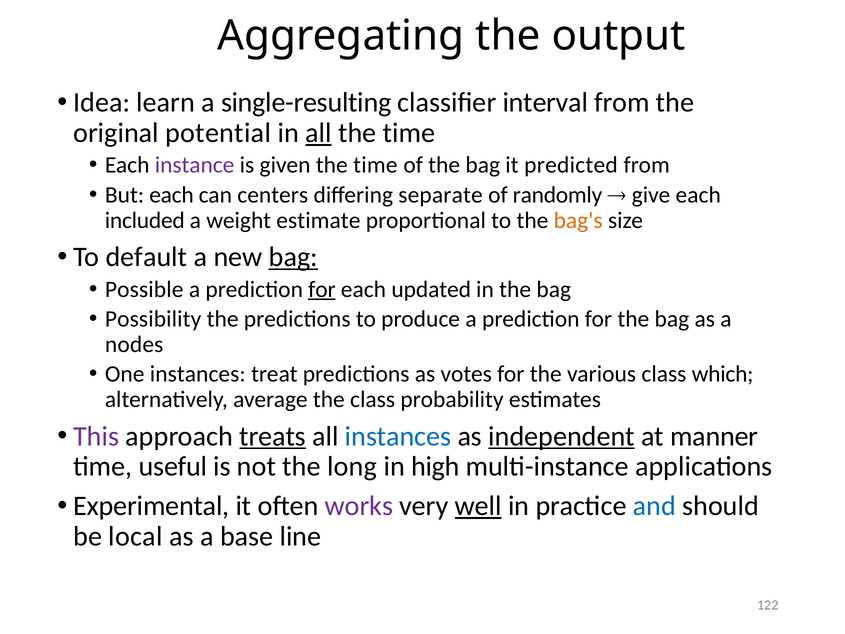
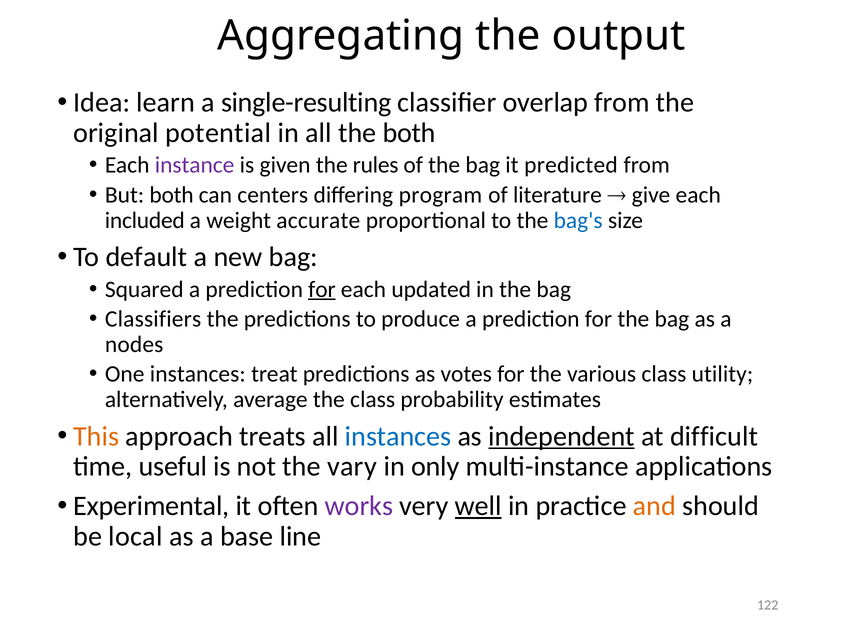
interval: interval -> overlap (545, 102)
all underline: present -> none (318, 133)
time: time -> both (409, 133)
given the time: time -> rules (376, 165)
But each: each -> both (171, 195)
separate: separate -> program (440, 195)
randomly: randomly -> literature (557, 195)
estimate: estimate -> accurate (318, 220)
bag's colour: orange -> blue (578, 220)
bag underline: present -> none (293, 257)
Possible: Possible -> Squared (144, 289)
Possibility: Possibility -> Classifiers (153, 319)
which: which -> utility (722, 374)
This colour: purple -> orange (96, 436)
treats underline: present -> none (273, 436)
manner: manner -> difficult (714, 436)
long: long -> vary (352, 466)
high: high -> only (435, 466)
and colour: blue -> orange (654, 506)
